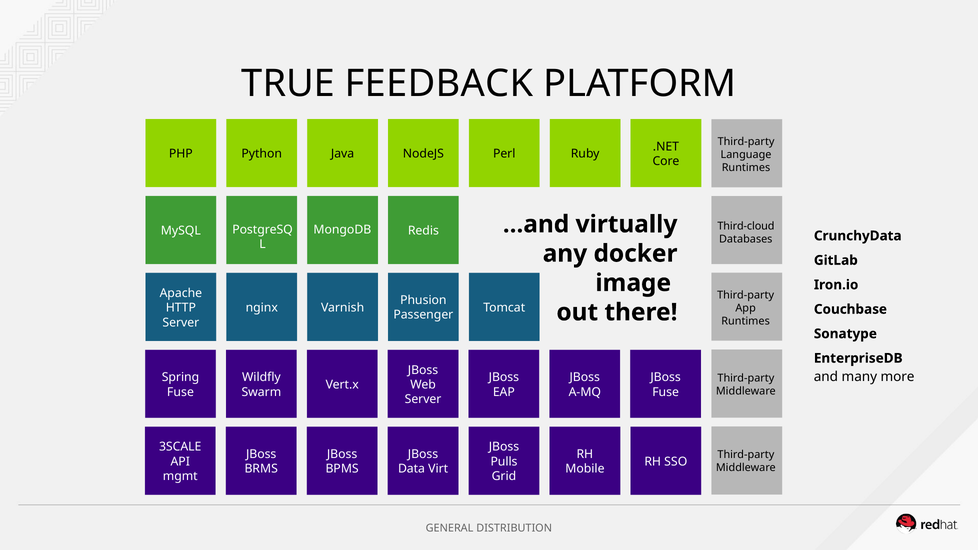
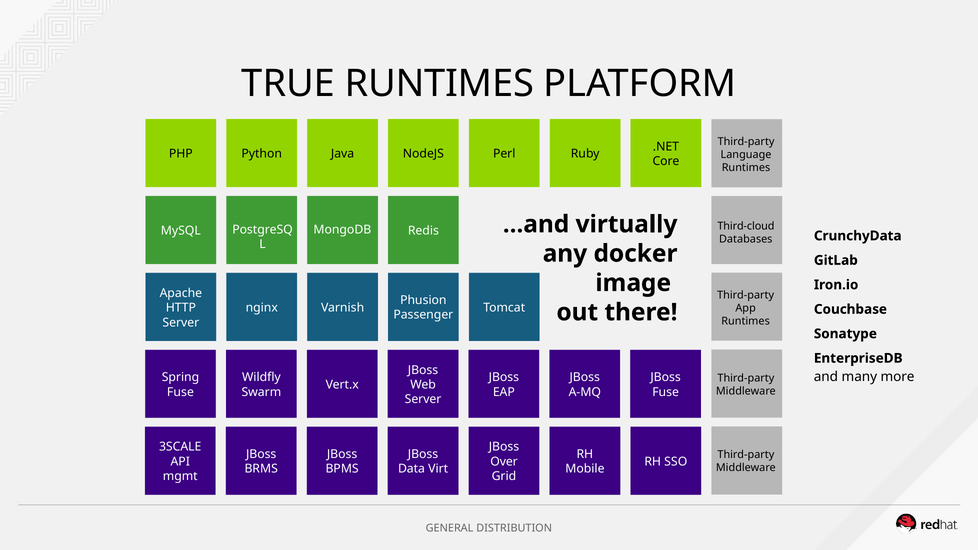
TRUE FEEDBACK: FEEDBACK -> RUNTIMES (439, 84)
Pulls: Pulls -> Over (504, 462)
